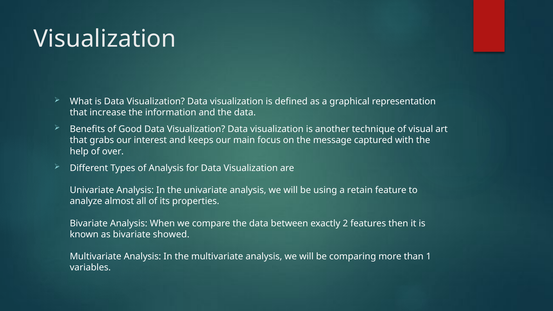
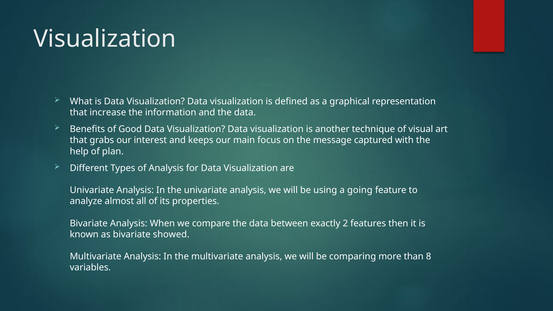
over: over -> plan (113, 151)
retain: retain -> going (360, 190)
1: 1 -> 8 (429, 257)
